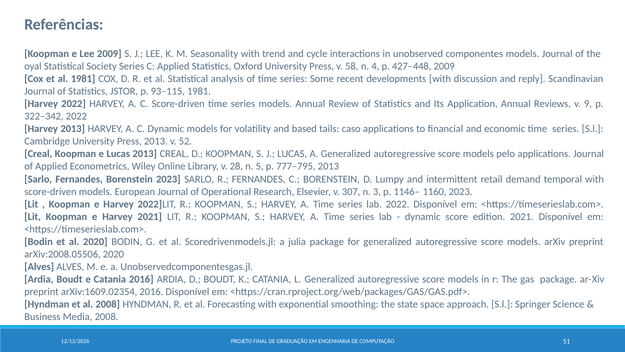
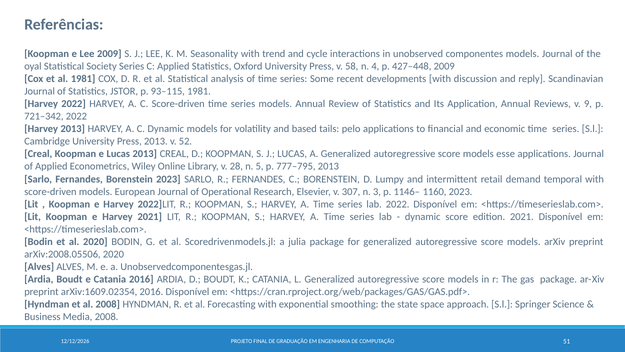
322–342: 322–342 -> 721–342 (44, 116)
caso: caso -> pelo (351, 129)
pelo: pelo -> esse (506, 154)
